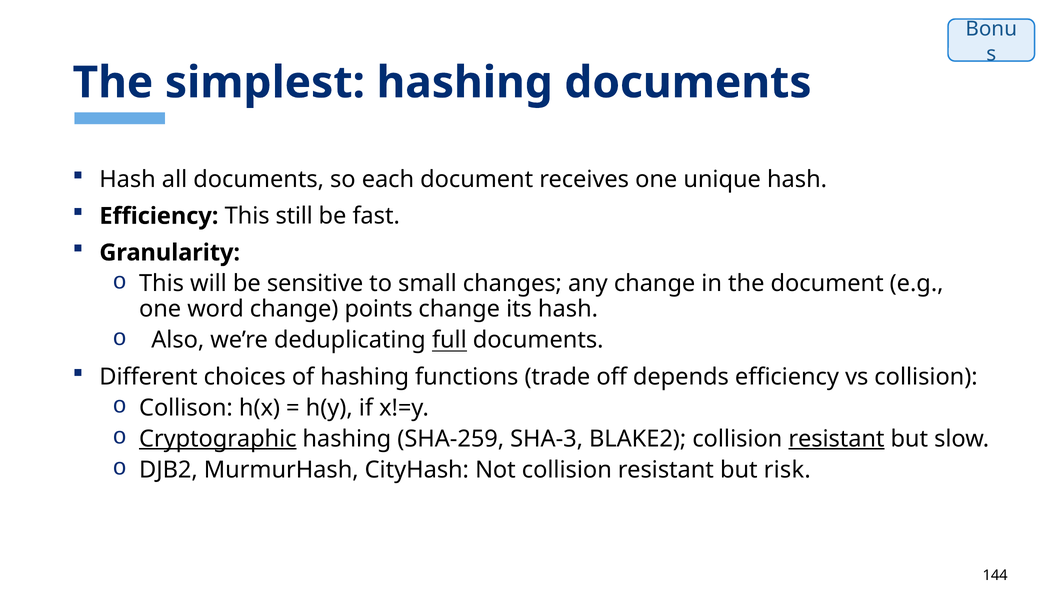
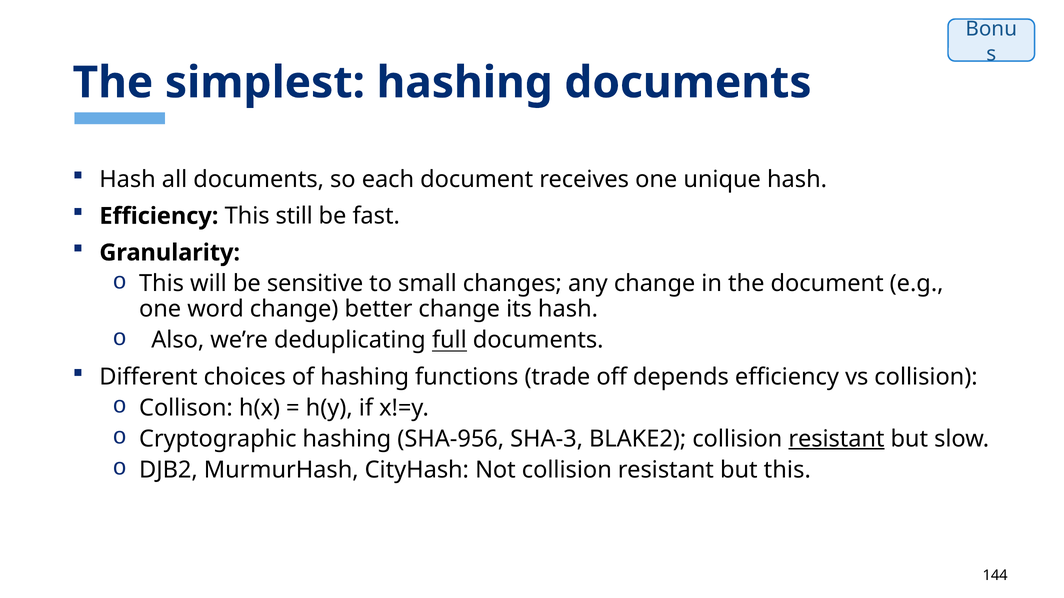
points: points -> better (379, 309)
Cryptographic underline: present -> none (218, 439)
SHA-259: SHA-259 -> SHA-956 (451, 439)
but risk: risk -> this (787, 470)
